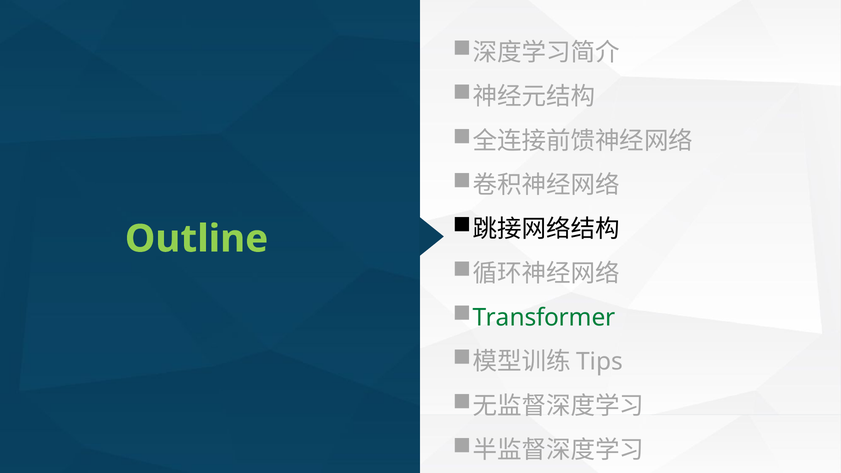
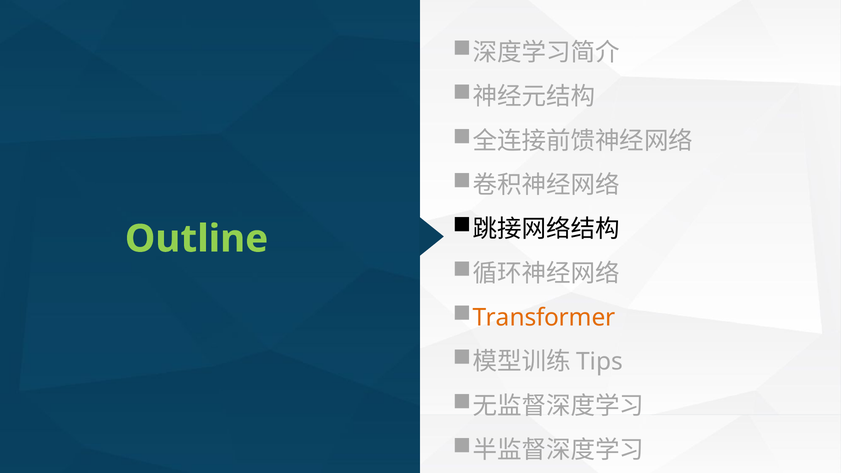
Transformer colour: green -> orange (544, 318)
